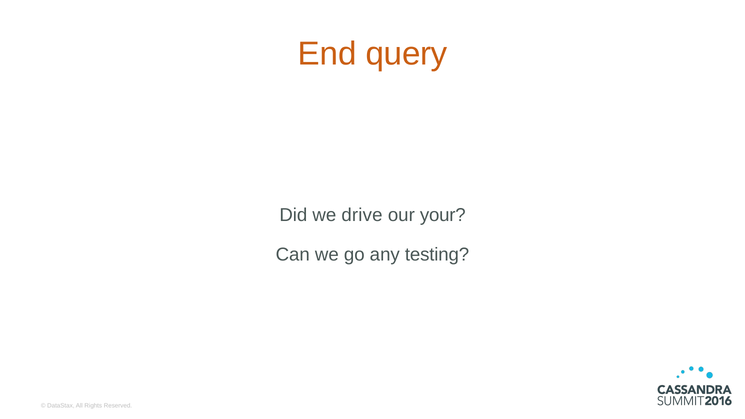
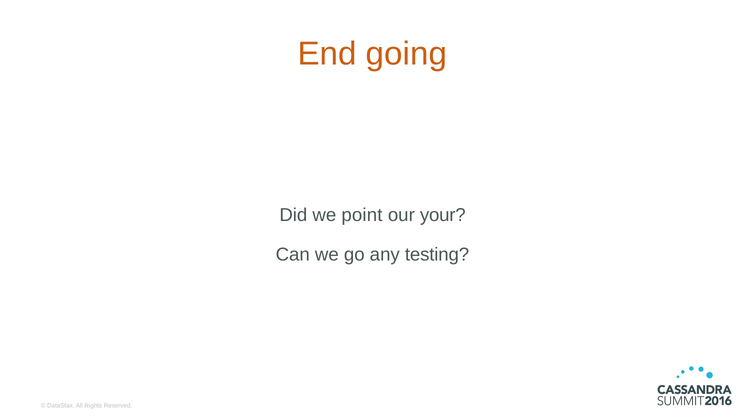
query: query -> going (406, 54)
drive: drive -> point (362, 215)
